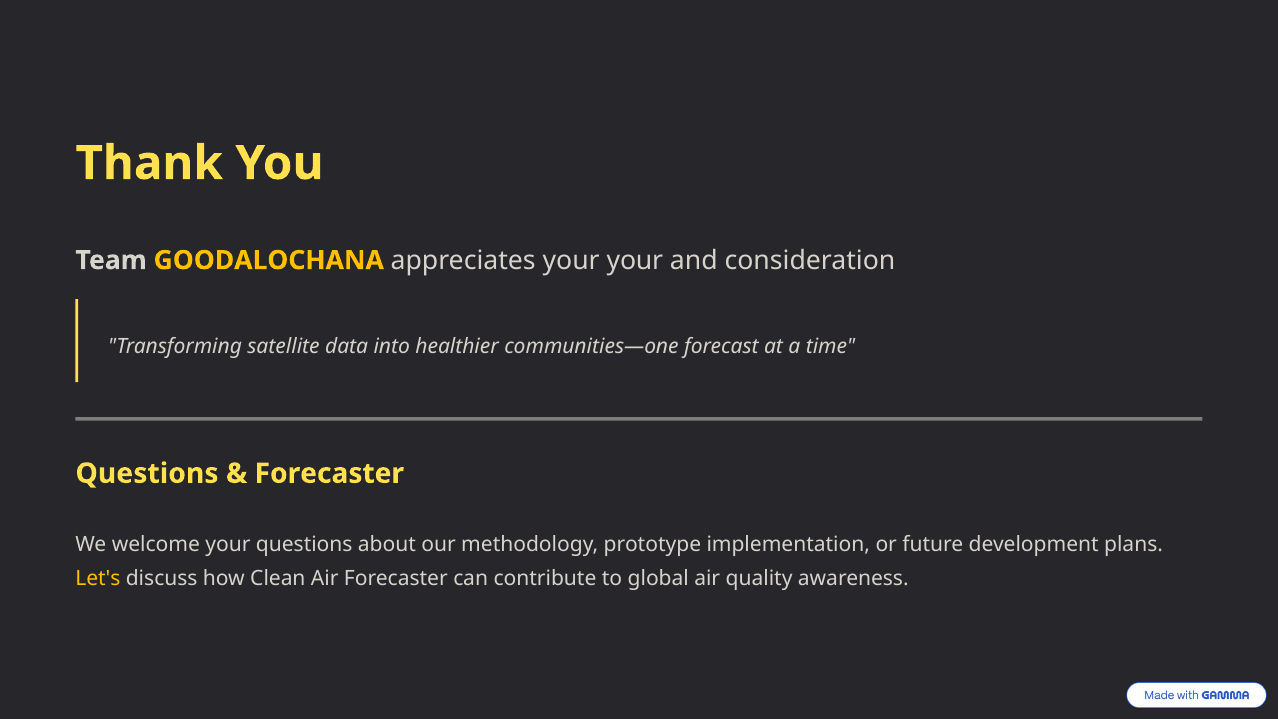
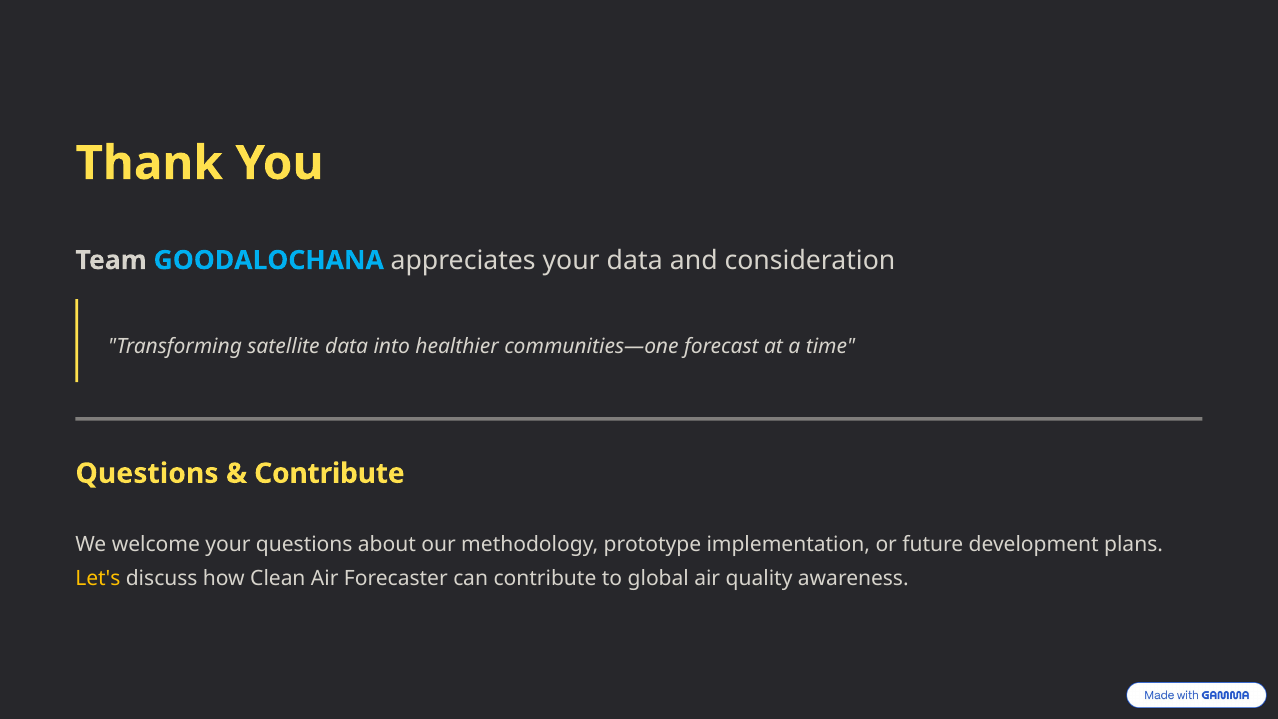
GOODALOCHANA colour: yellow -> light blue (269, 260)
your your: your -> data (635, 260)
Forecaster: Forecaster -> Contribute (329, 473)
